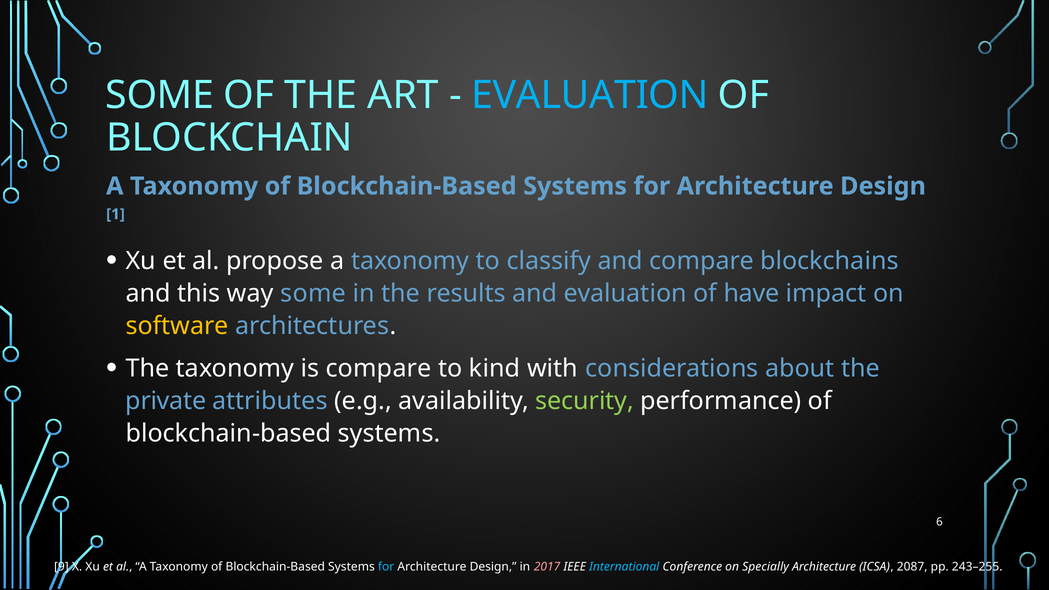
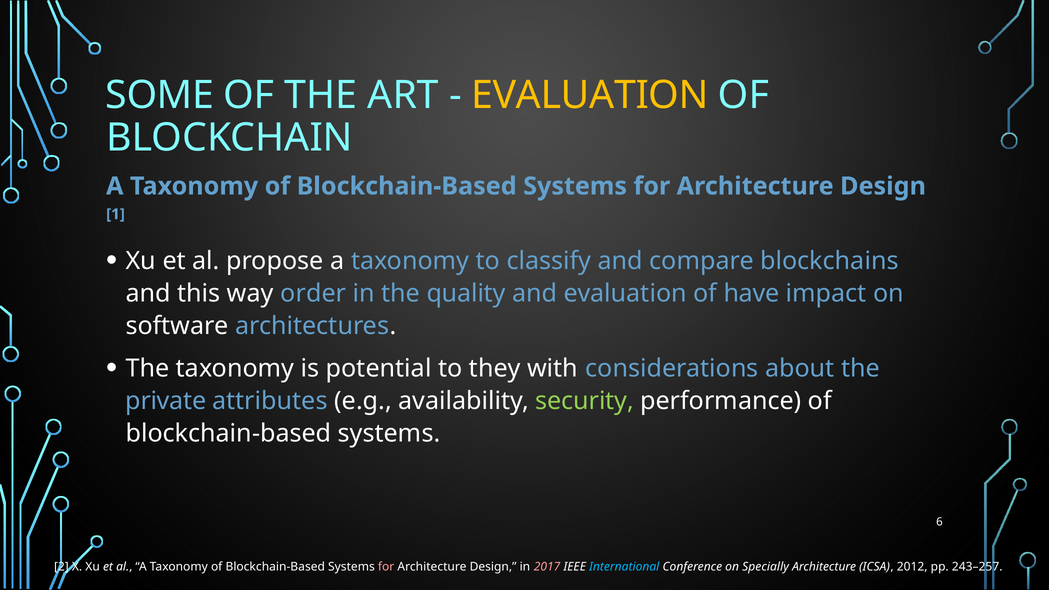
EVALUATION colour: light blue -> yellow (590, 95)
way some: some -> order (313, 294)
results: results -> quality (466, 294)
software colour: yellow -> white (177, 326)
is compare: compare -> potential (379, 368)
kind: kind -> they (495, 368)
9: 9 -> 2 (61, 567)
for colour: light blue -> pink (386, 567)
2087: 2087 -> 2012 (912, 567)
243–255: 243–255 -> 243–257 (977, 567)
